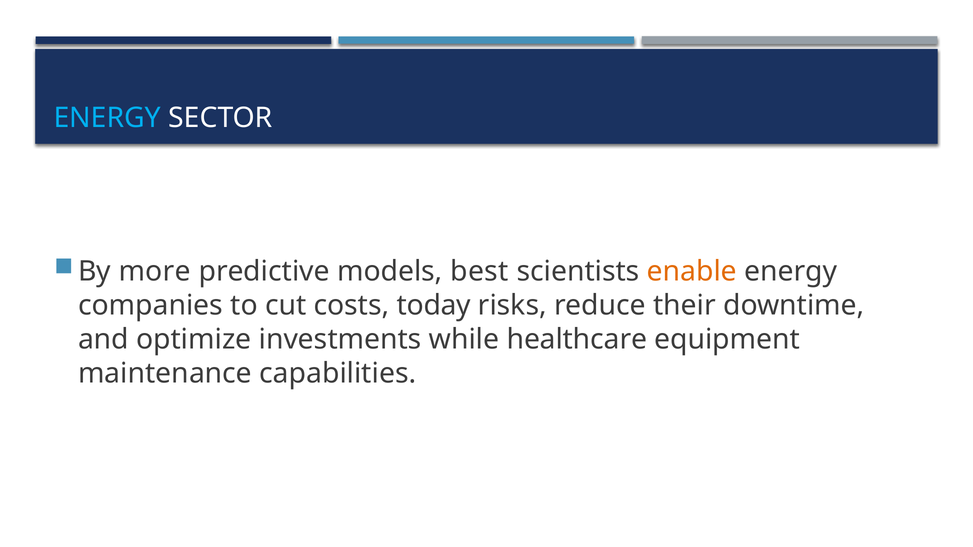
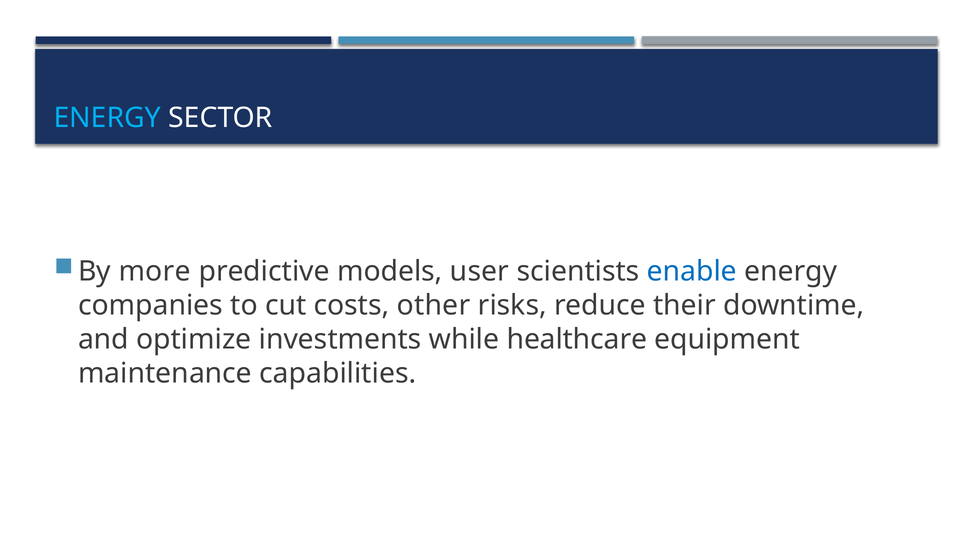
best: best -> user (479, 272)
enable colour: orange -> blue (692, 272)
today: today -> other (434, 306)
